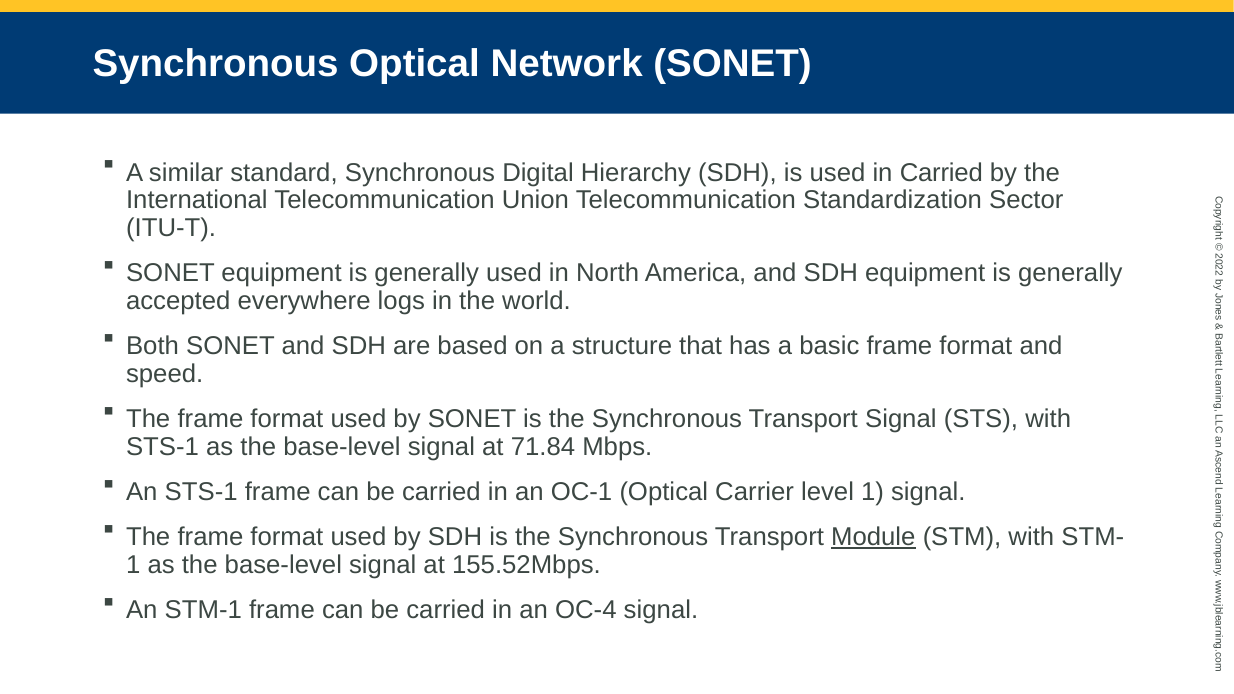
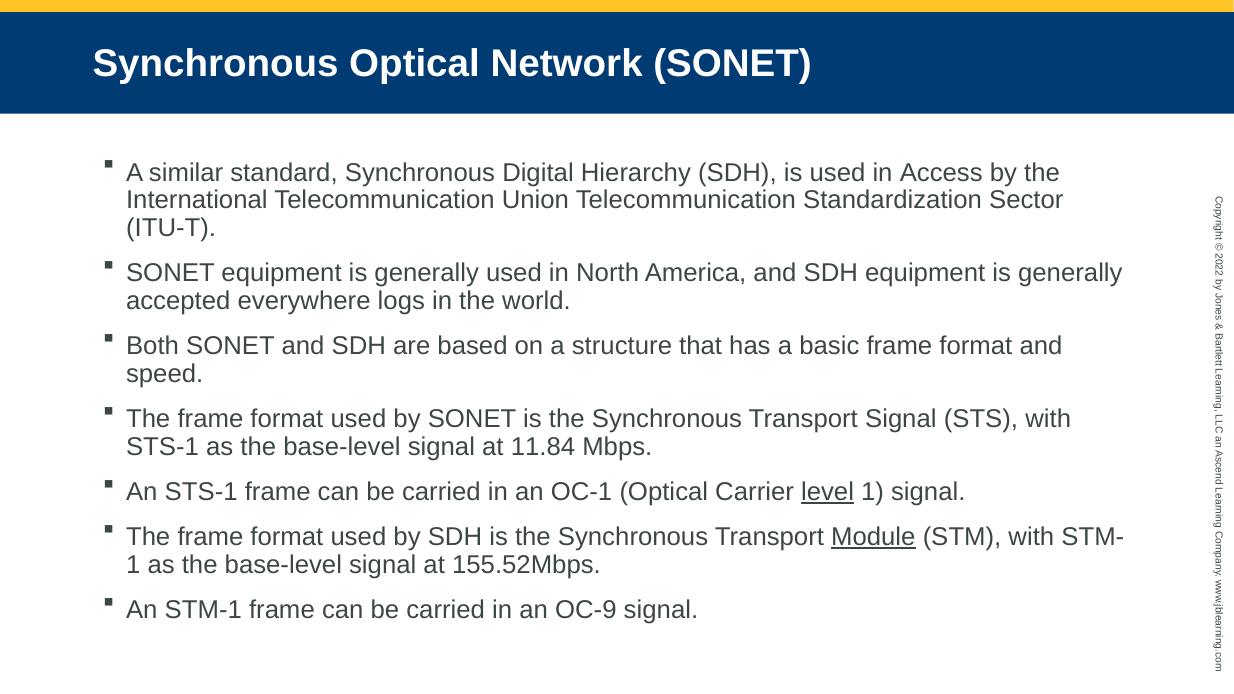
in Carried: Carried -> Access (941, 173)
71.84: 71.84 -> 11.84 (543, 447)
level underline: none -> present (828, 492)
OC-4: OC-4 -> OC-9 (586, 610)
